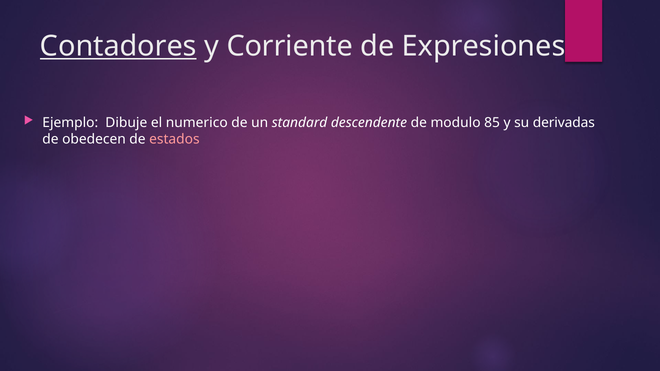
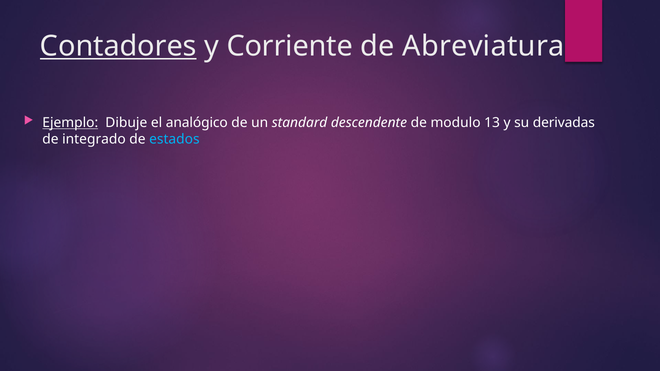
Expresiones: Expresiones -> Abreviatura (483, 46)
Ejemplo underline: none -> present (70, 123)
numerico: numerico -> analógico (197, 123)
85: 85 -> 13 (492, 123)
obedecen: obedecen -> integrado (94, 139)
estados colour: pink -> light blue (174, 139)
